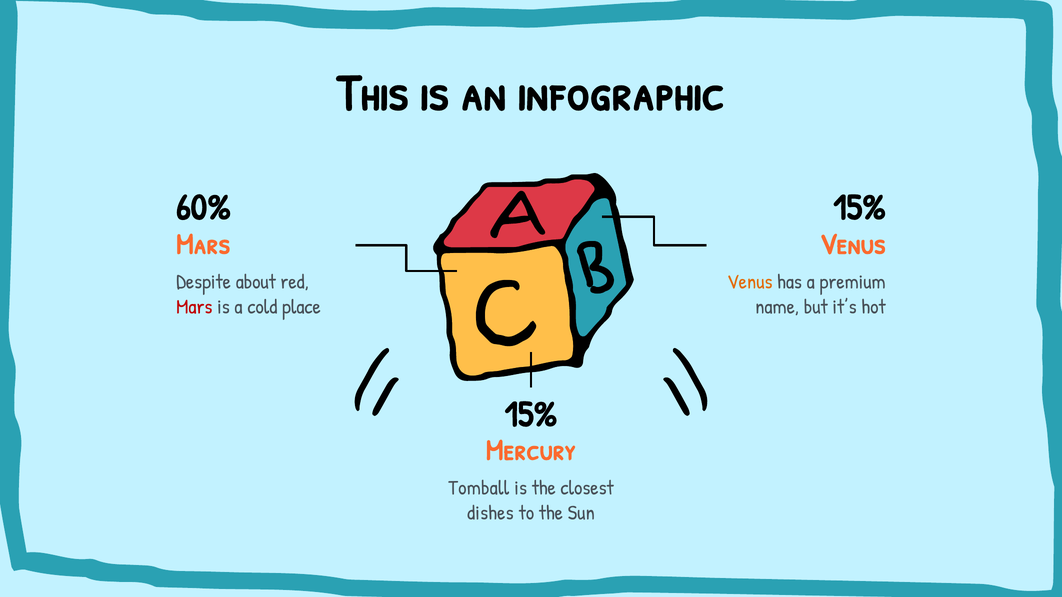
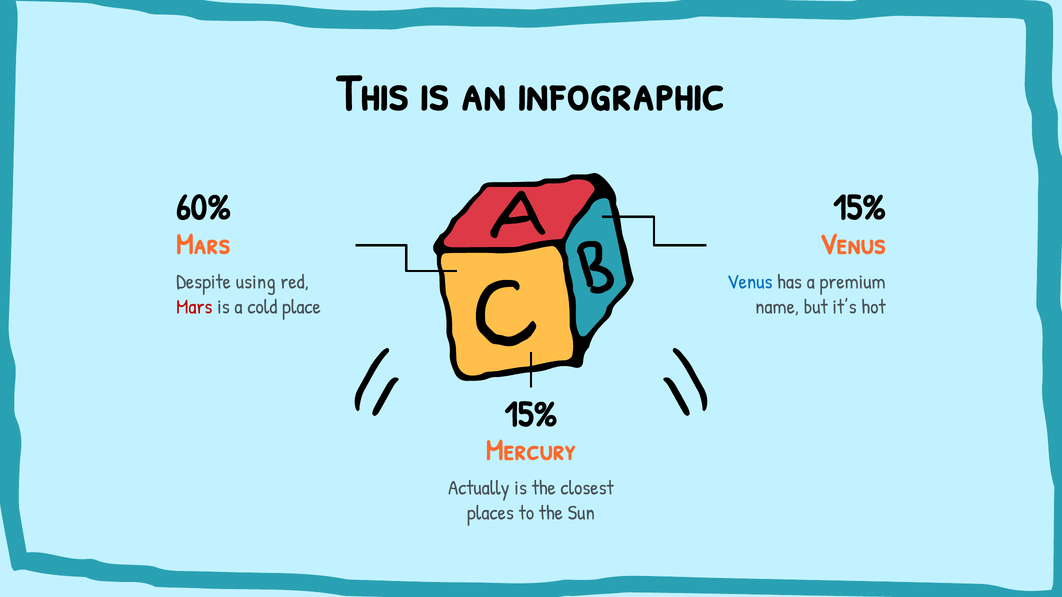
about: about -> using (256, 282)
Venus colour: orange -> blue (750, 282)
Tomball: Tomball -> Actually (479, 488)
dishes: dishes -> places (490, 513)
